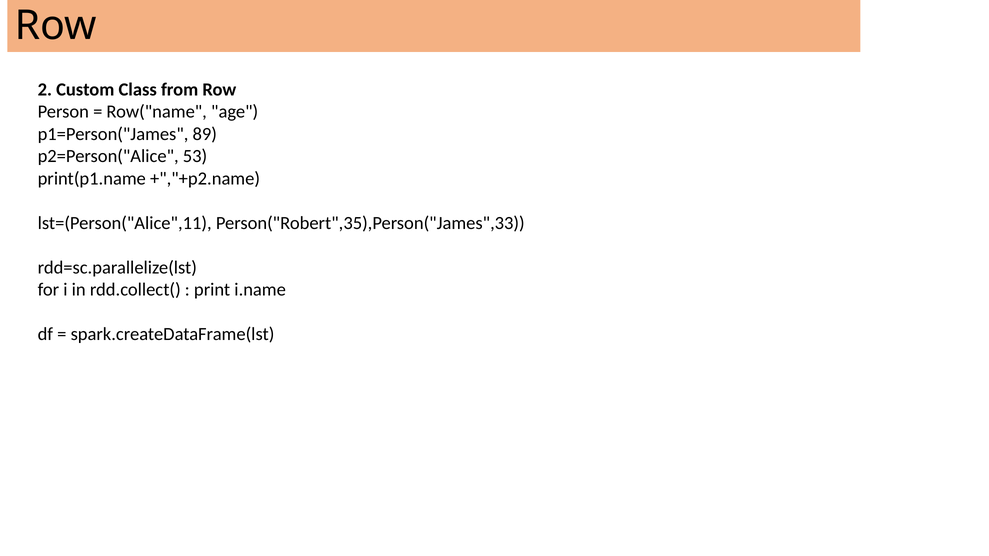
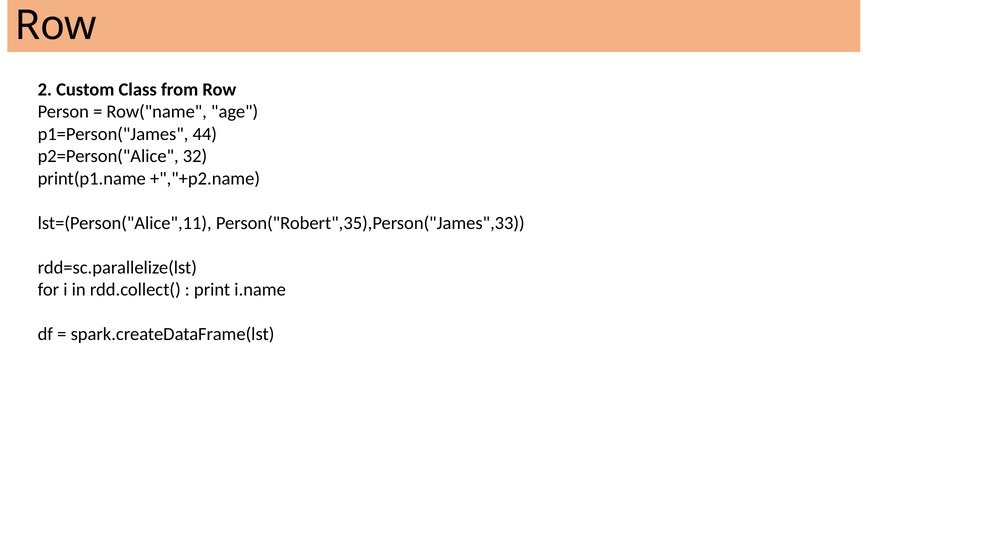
89: 89 -> 44 (205, 134)
53: 53 -> 32 (195, 156)
